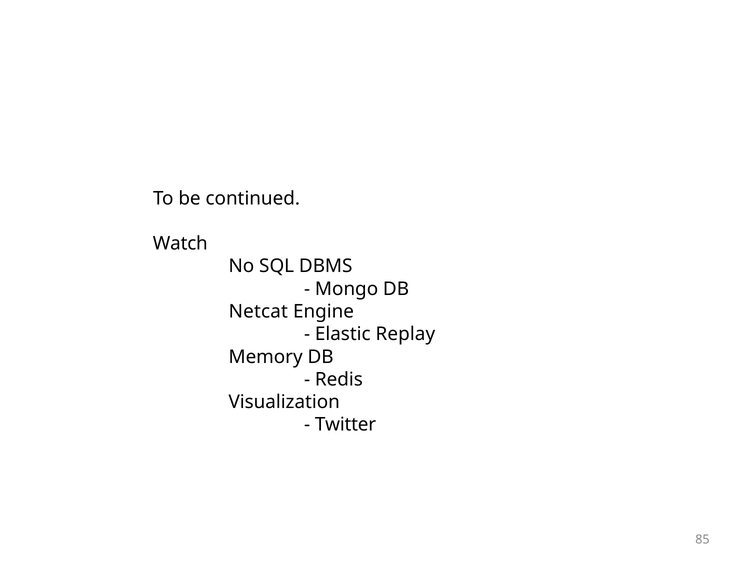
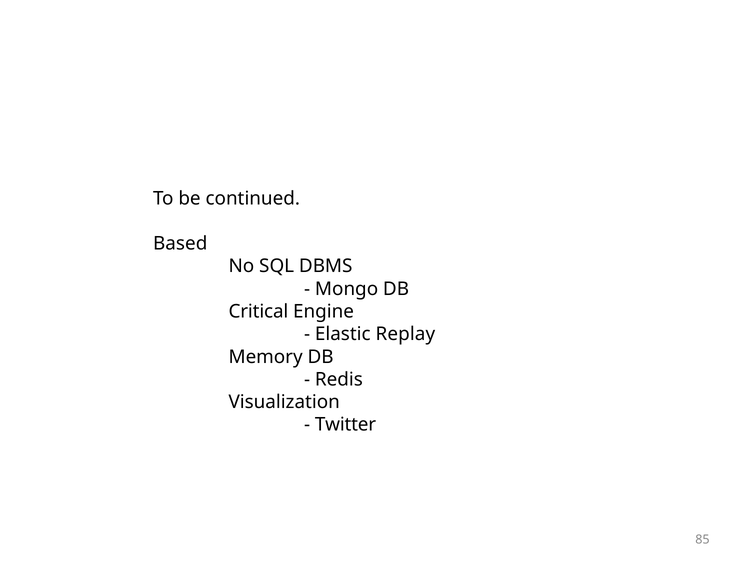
Watch: Watch -> Based (180, 244)
Netcat: Netcat -> Critical (258, 312)
